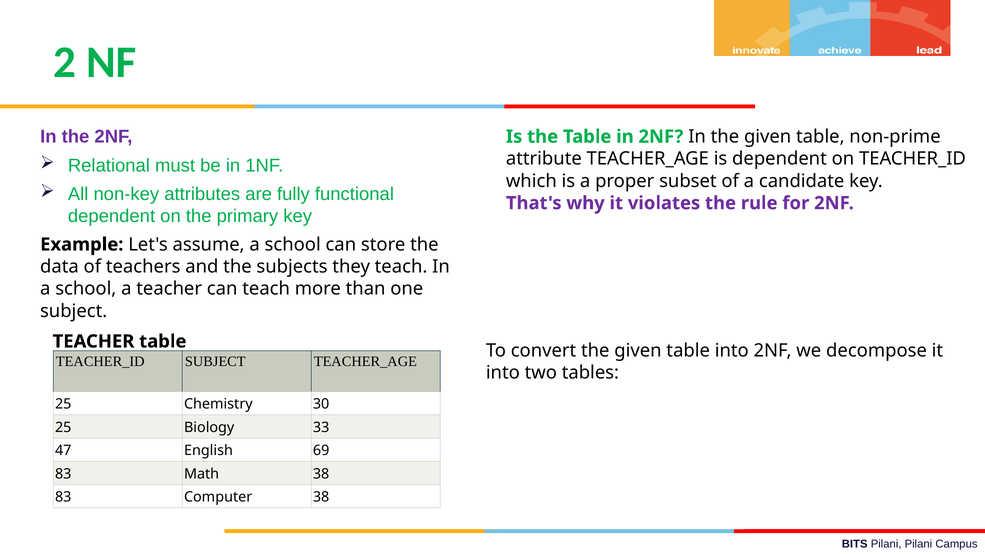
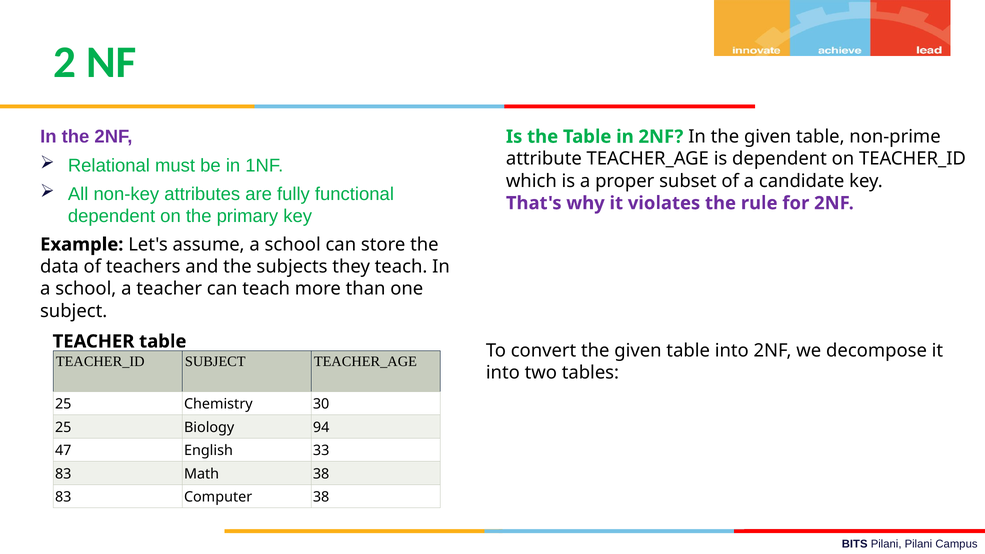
33: 33 -> 94 (321, 427)
69: 69 -> 33 (321, 451)
